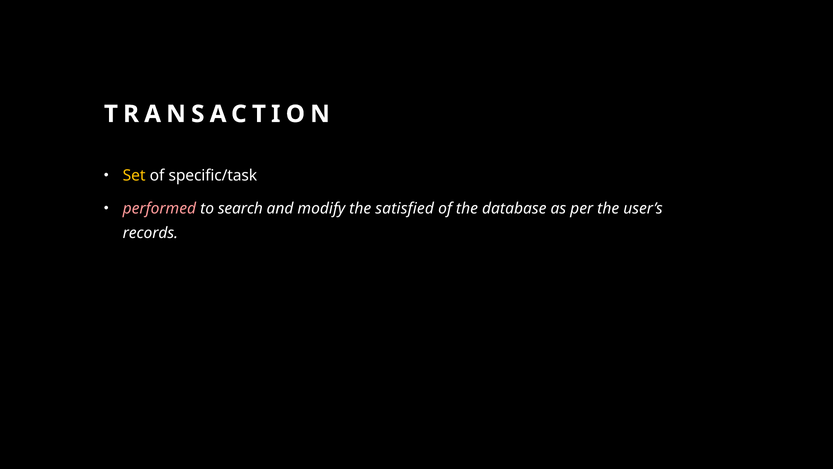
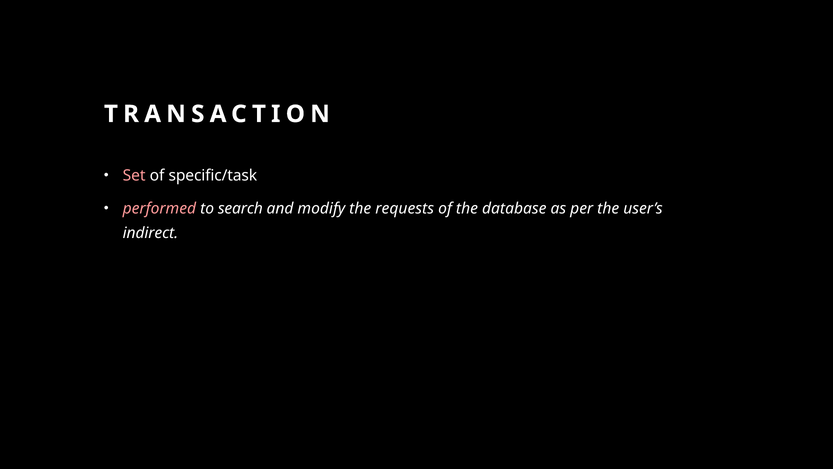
Set colour: yellow -> pink (134, 175)
satisfied: satisfied -> requests (405, 208)
records: records -> indirect (150, 233)
